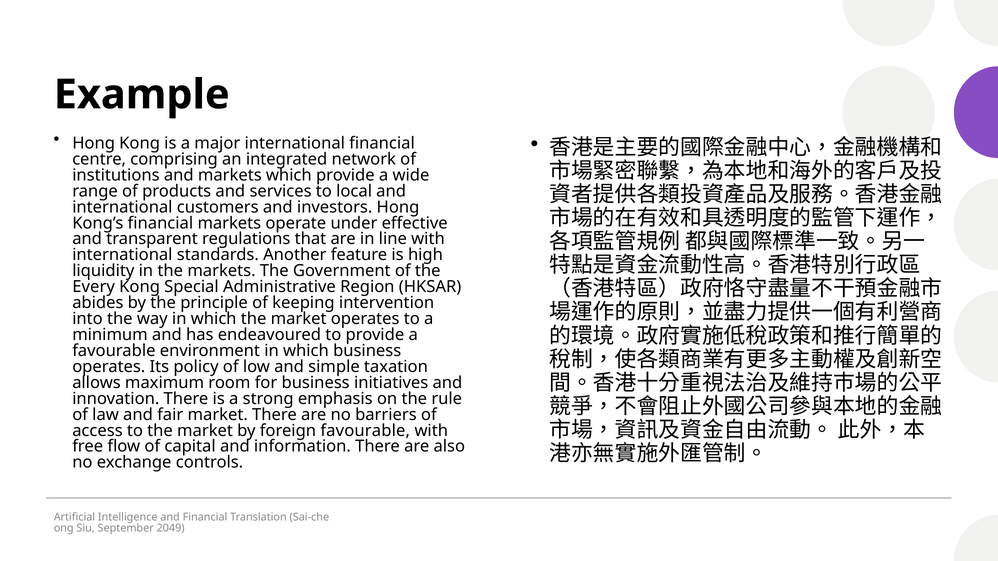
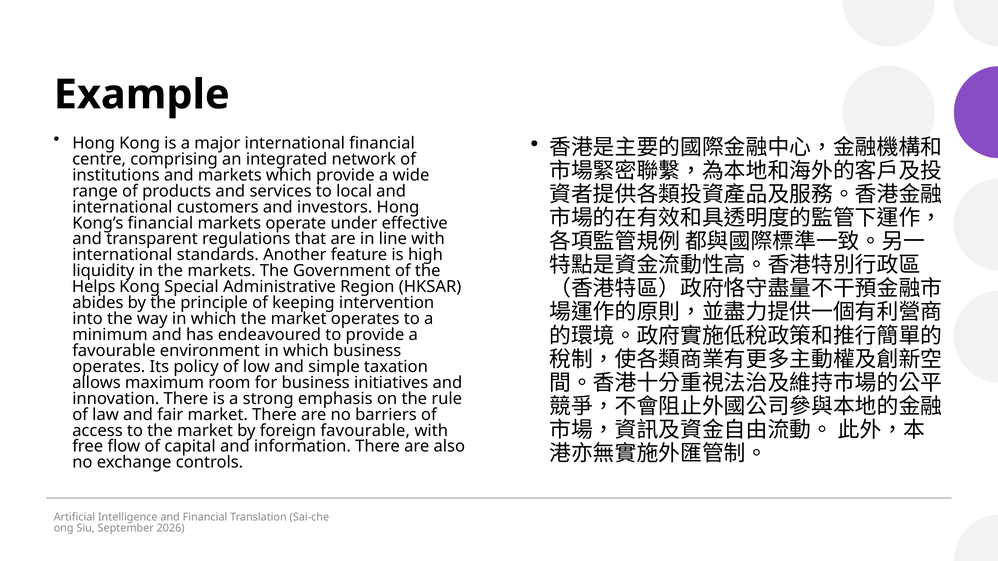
Every: Every -> Helps (94, 287)
2049: 2049 -> 2026 (171, 528)
